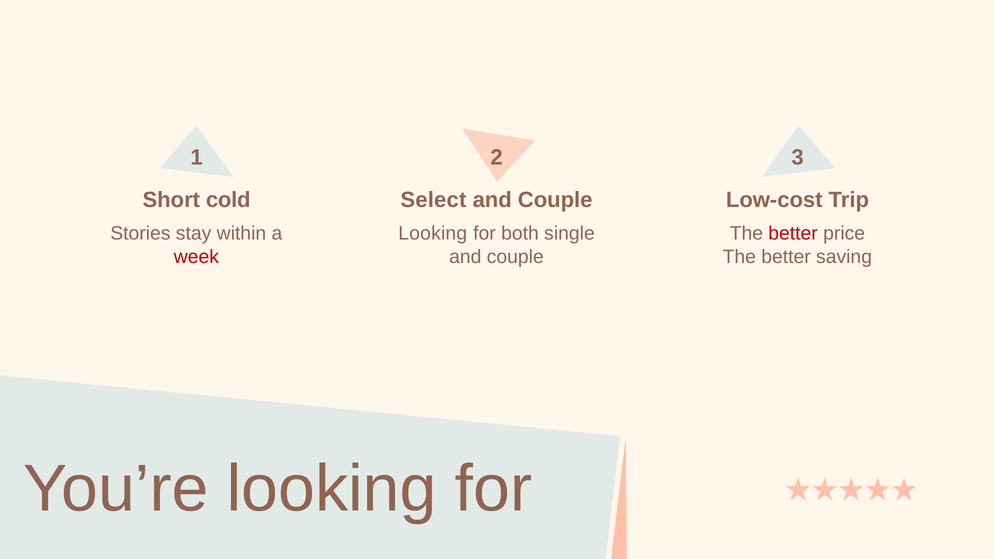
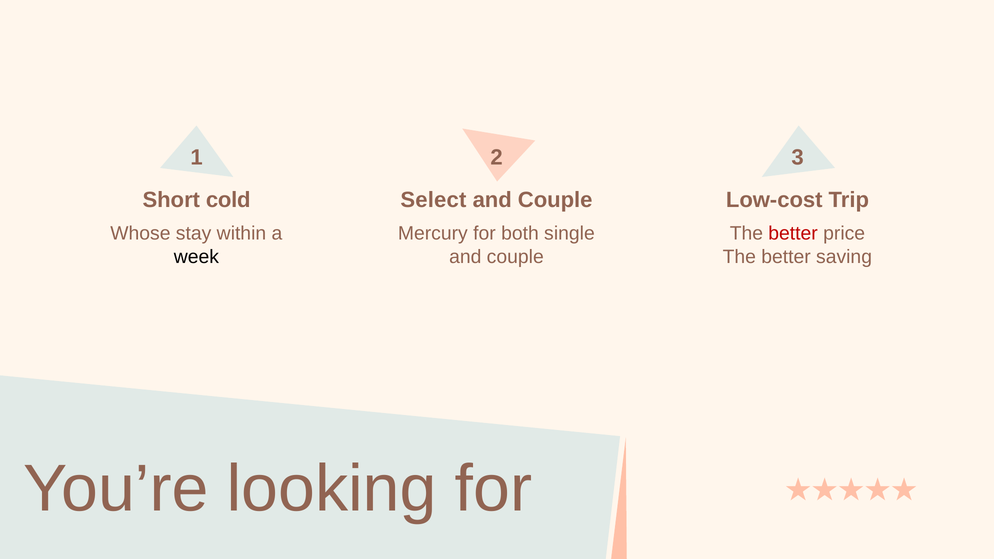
Stories: Stories -> Whose (140, 234)
Looking: Looking -> Mercury (433, 234)
week colour: red -> black (196, 257)
